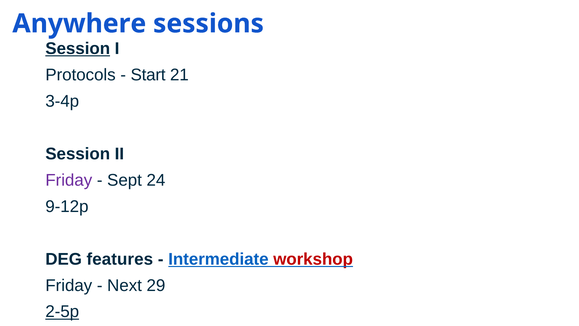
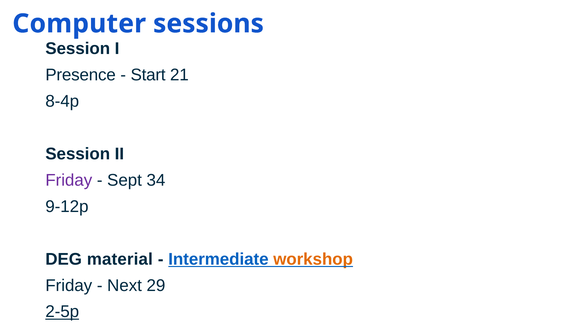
Anywhere: Anywhere -> Computer (79, 24)
Session underline: present -> none (78, 49)
Protocols: Protocols -> Presence (81, 75)
3-4p: 3-4p -> 8-4p (62, 101)
24: 24 -> 34 (156, 180)
features: features -> material (120, 259)
workshop colour: red -> orange (313, 259)
